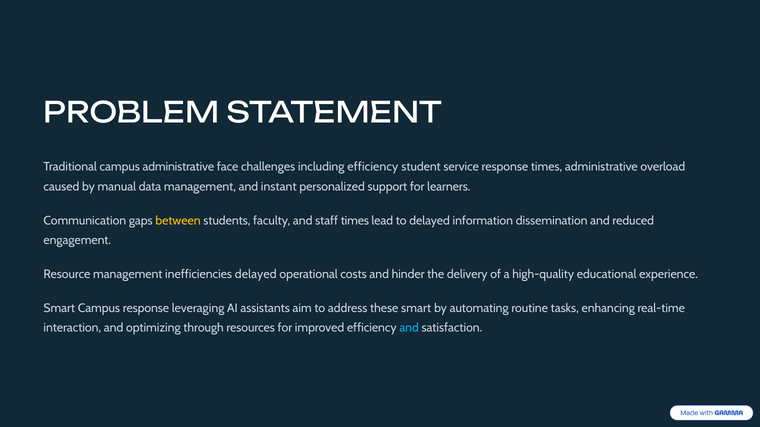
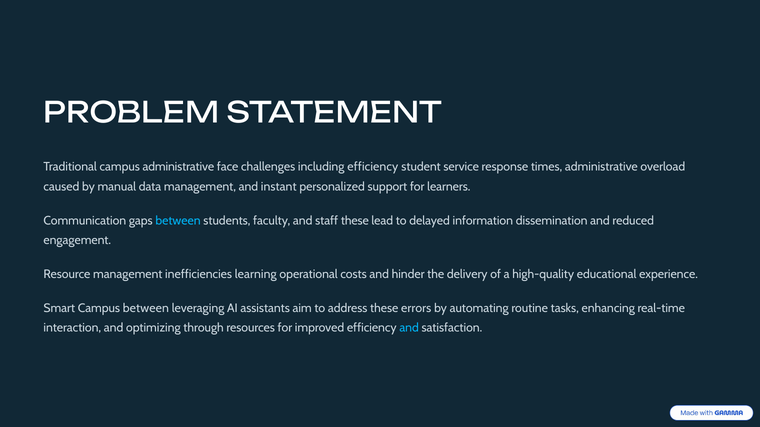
between colour: yellow -> light blue (178, 221)
staff times: times -> these (355, 221)
inefficiencies delayed: delayed -> learning (256, 275)
Campus response: response -> between (146, 309)
these smart: smart -> errors (416, 309)
